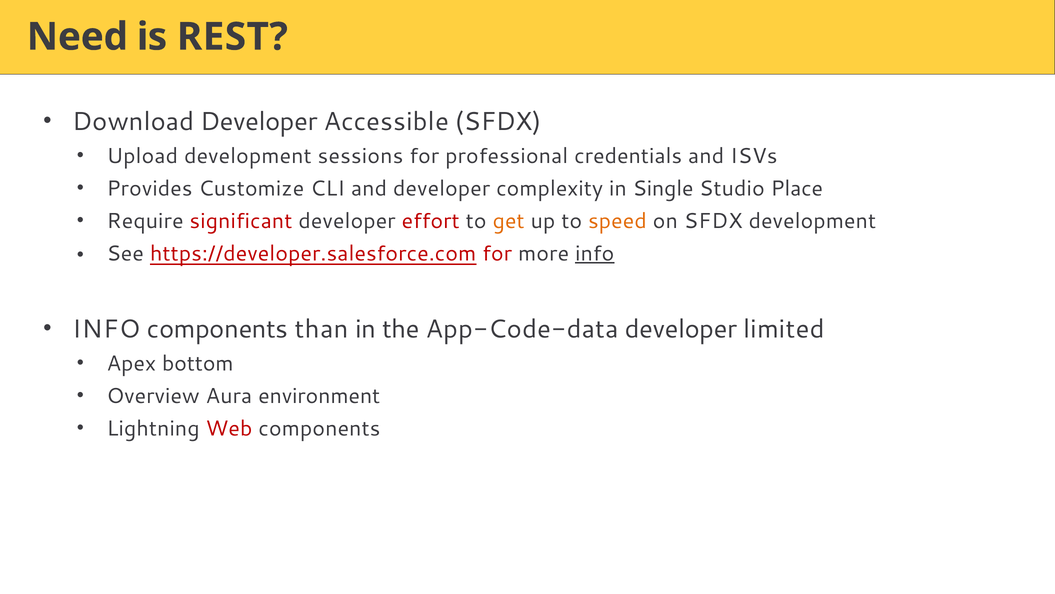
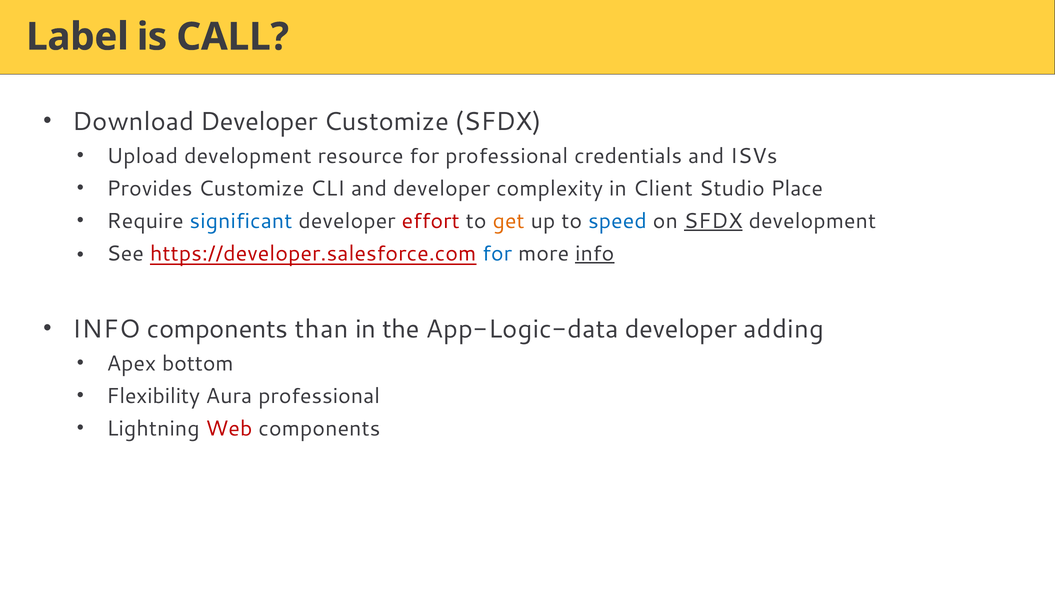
Need: Need -> Label (77, 37)
REST: REST -> CALL (233, 37)
Developer Accessible: Accessible -> Customize (386, 121)
sessions: sessions -> resource (361, 156)
Single: Single -> Client (663, 188)
significant colour: red -> blue (241, 221)
speed colour: orange -> blue (617, 221)
SFDX underline: none -> present (713, 221)
for colour: red -> blue (497, 253)
App-Code-data: App-Code-data -> App-Logic-data (522, 329)
limited: limited -> adding (784, 329)
Overview: Overview -> Flexibility (153, 396)
Aura environment: environment -> professional (319, 396)
